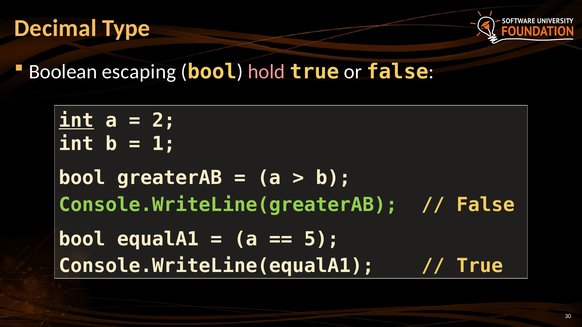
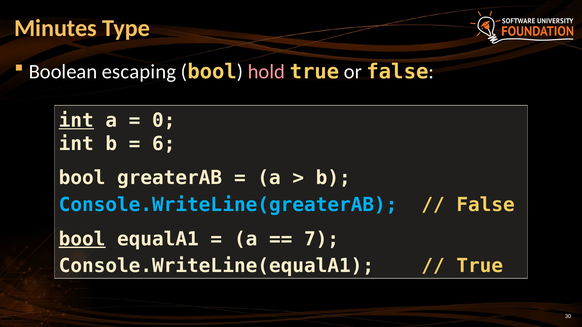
Decimal: Decimal -> Minutes (56, 28)
2: 2 -> 0 (164, 121)
1: 1 -> 6 (164, 144)
Console.WriteLine(greaterAB colour: light green -> light blue (228, 205)
bool underline: none -> present (82, 239)
5: 5 -> 7 (322, 239)
